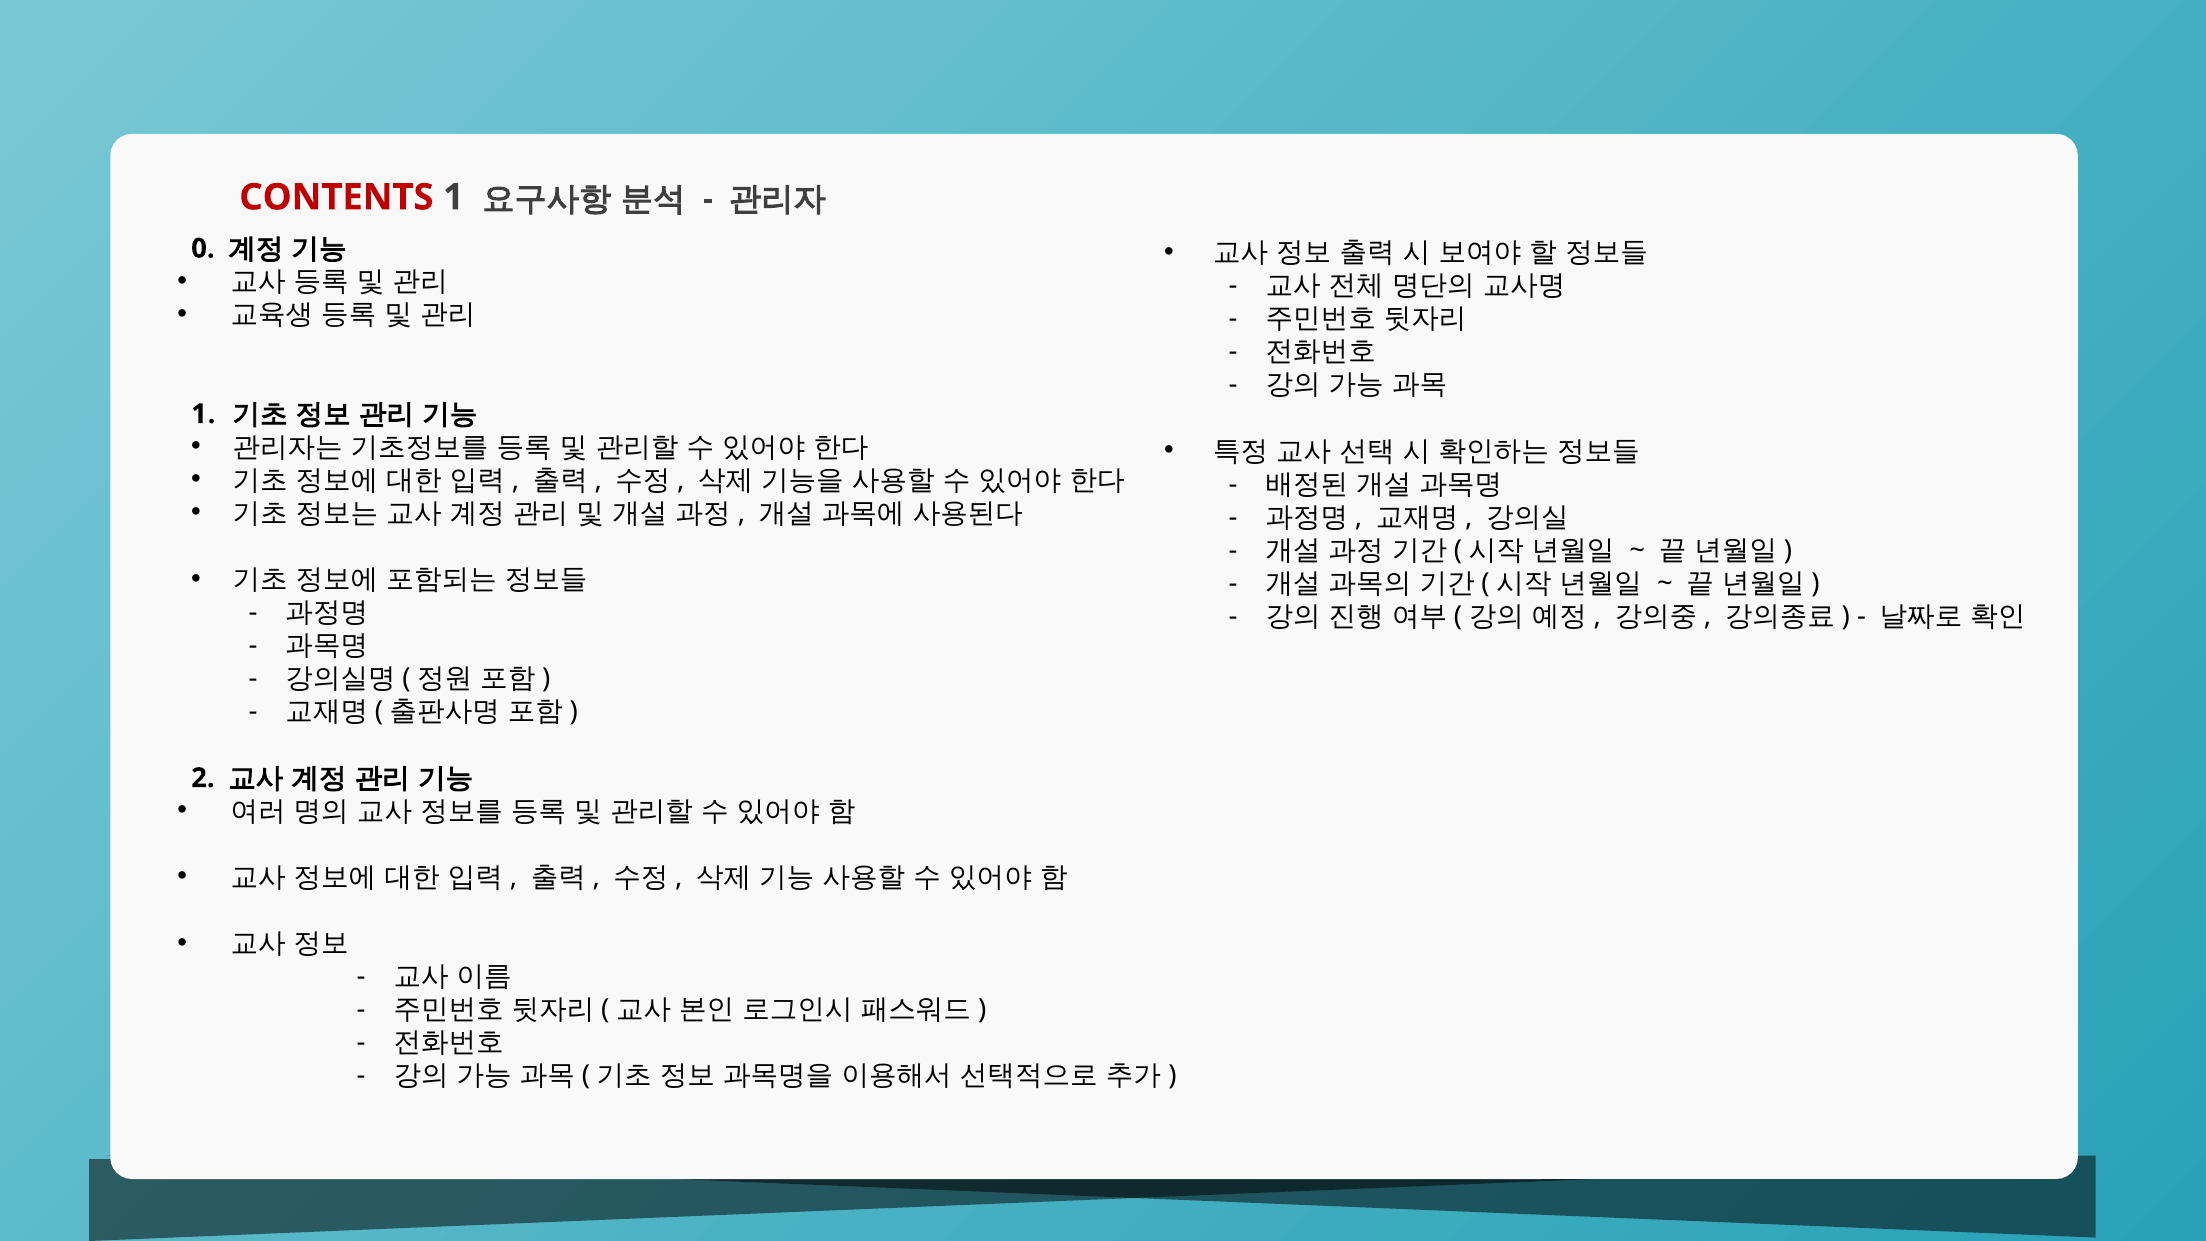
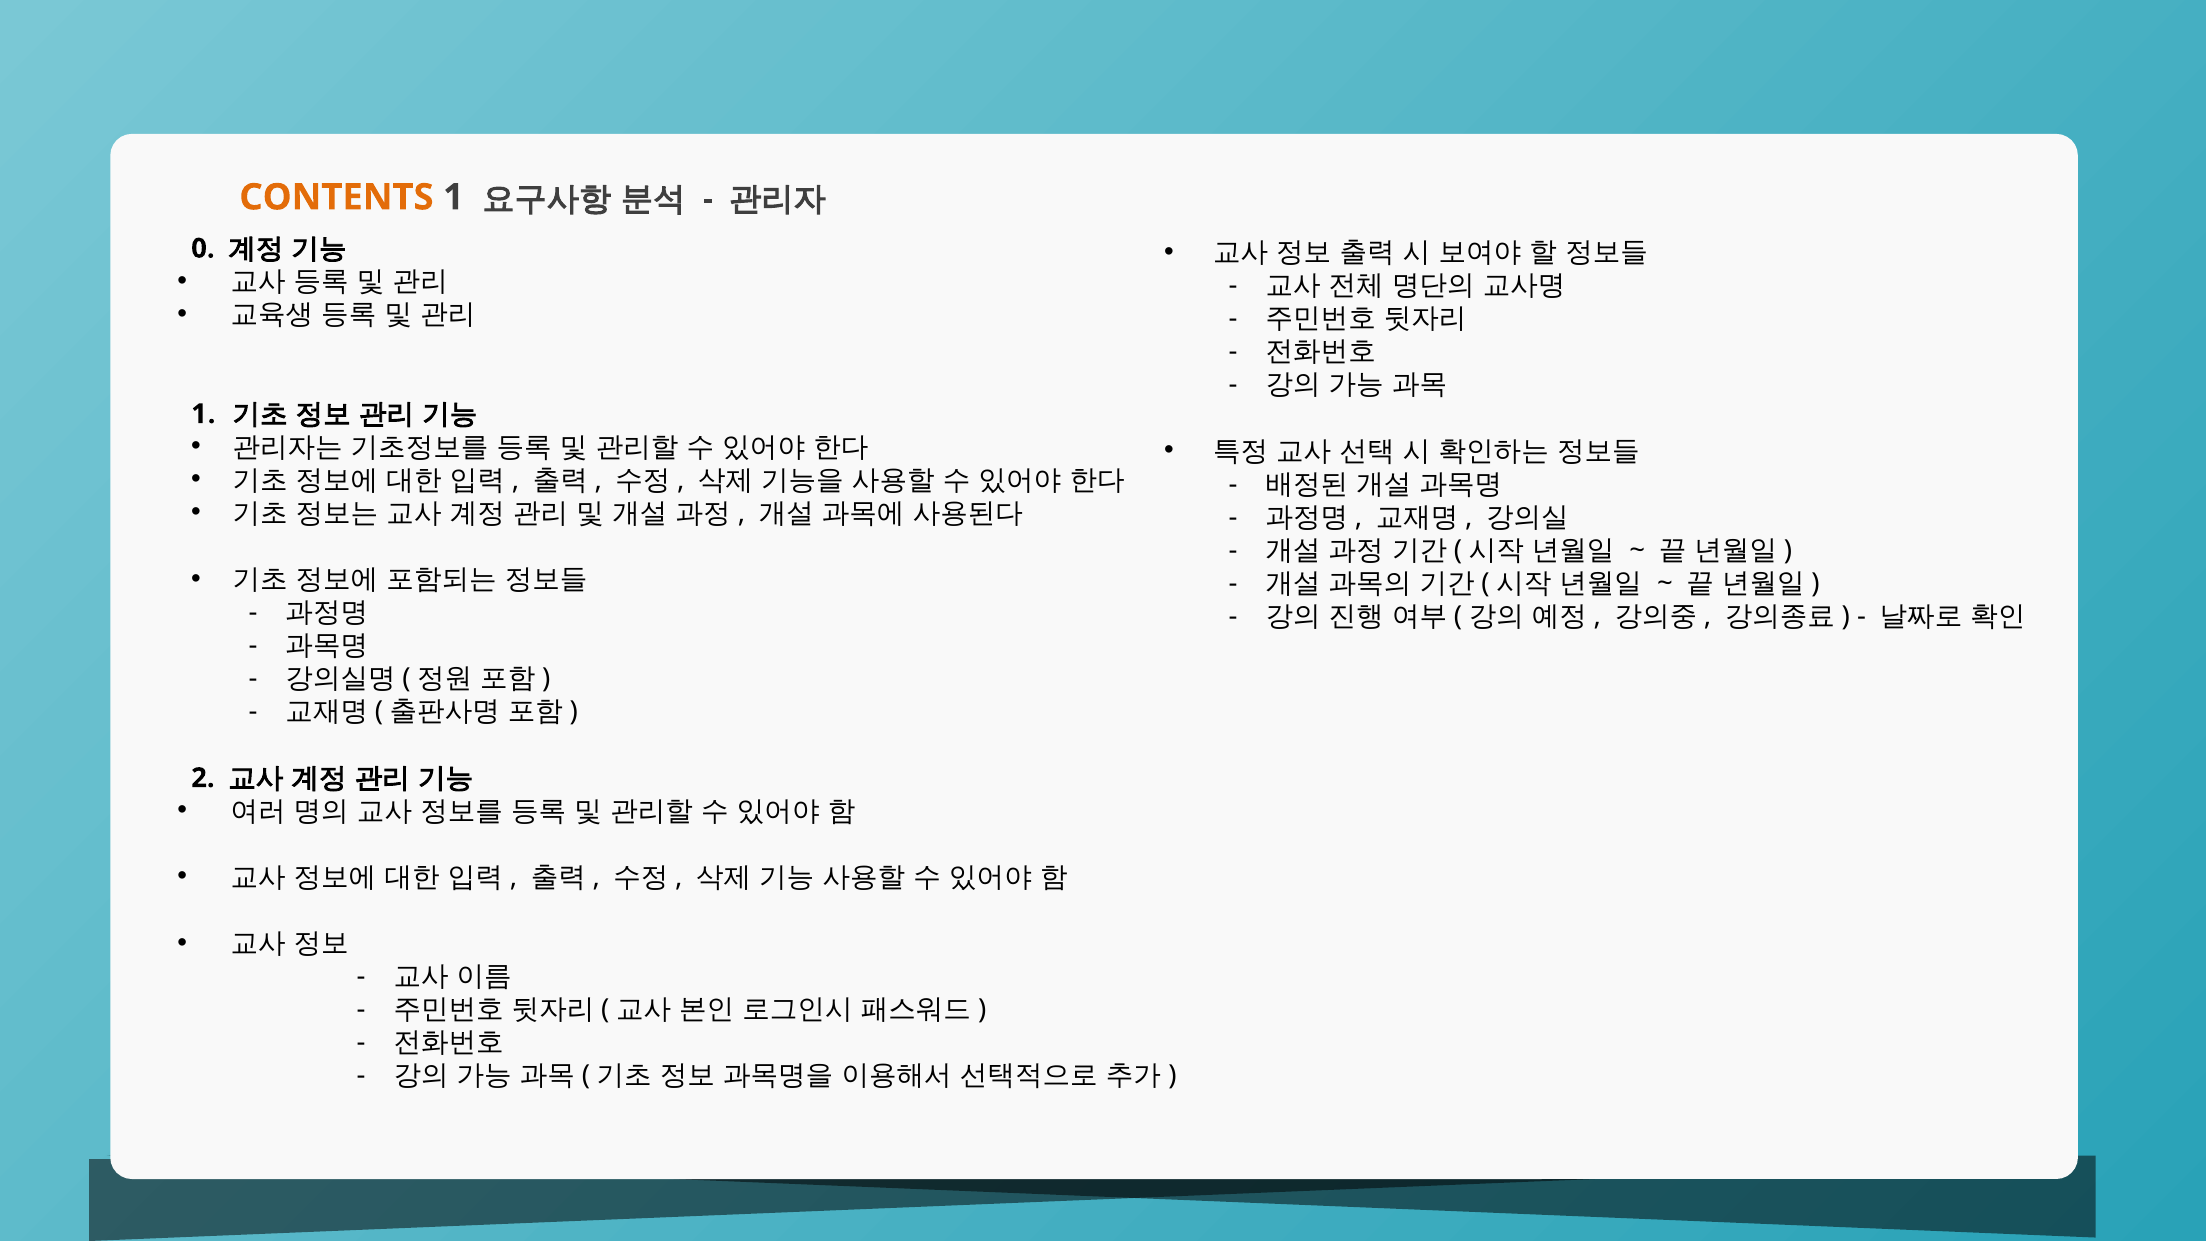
CONTENTS colour: red -> orange (336, 197)
